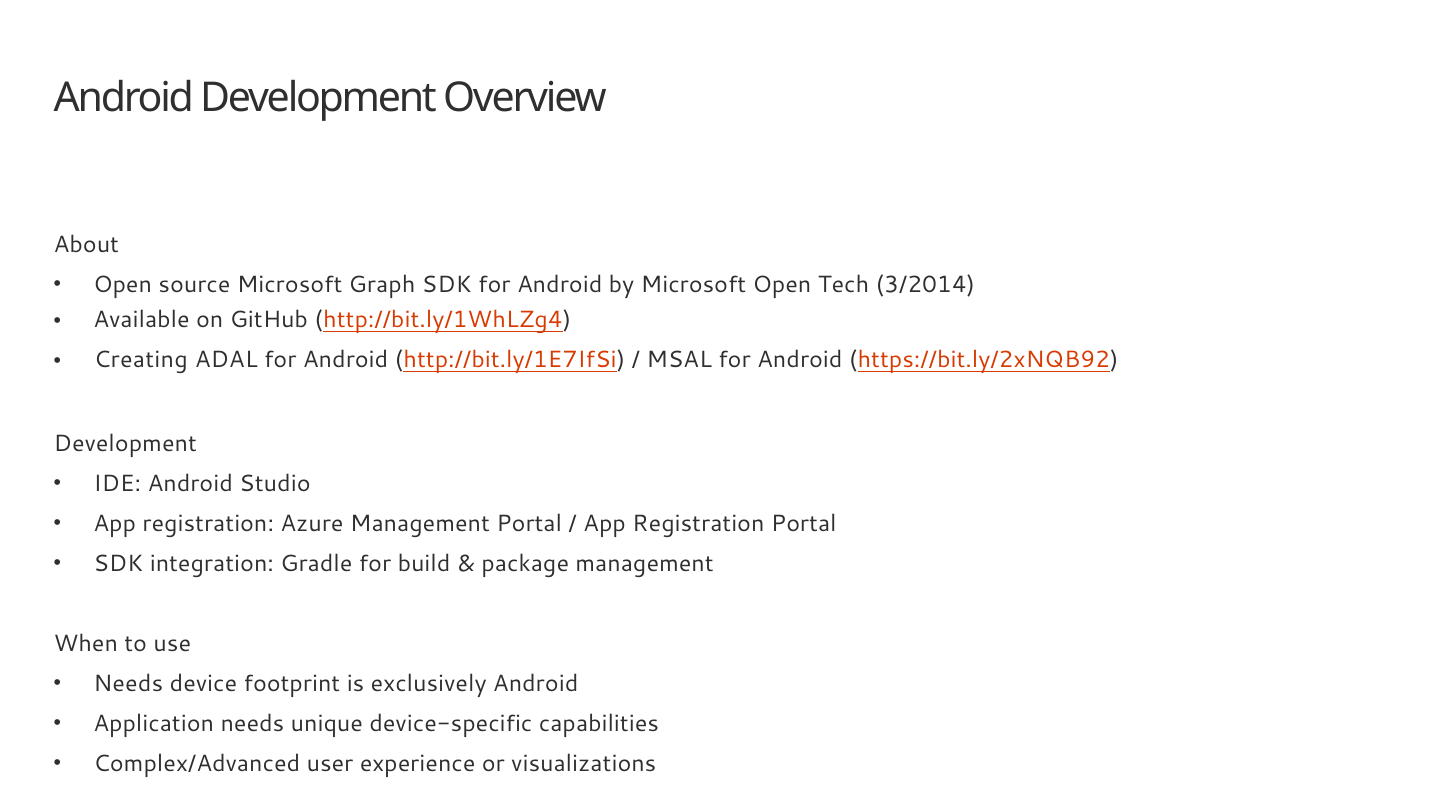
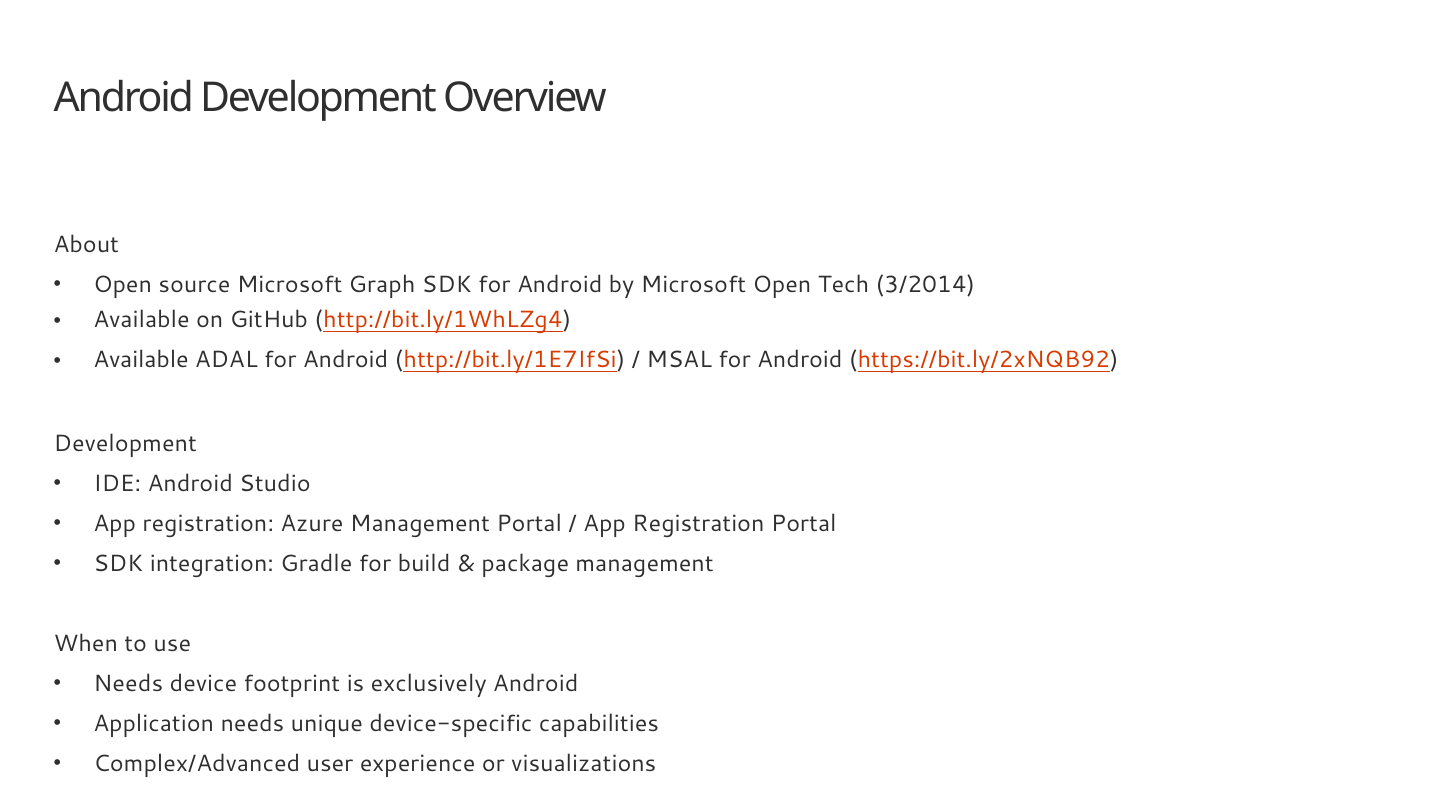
Creating: Creating -> Available (141, 359)
